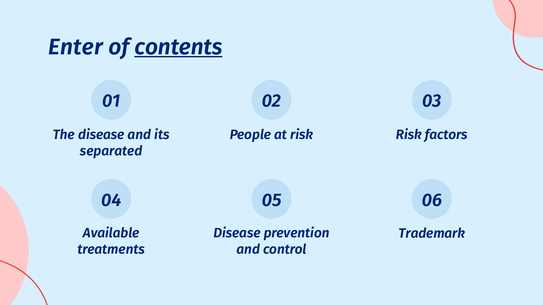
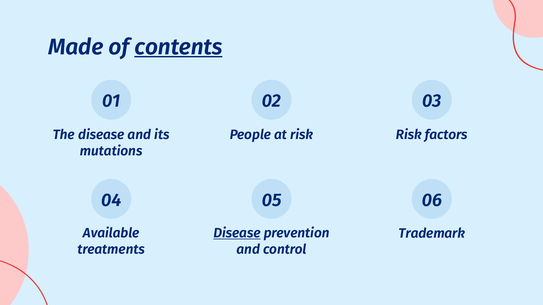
Enter: Enter -> Made (76, 47)
separated: separated -> mutations (111, 151)
Disease underline: none -> present (237, 233)
